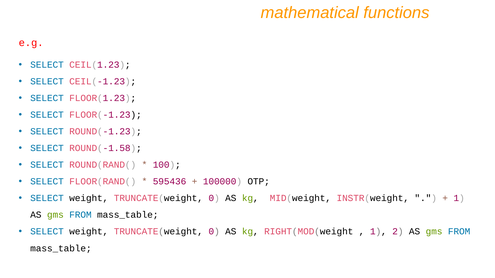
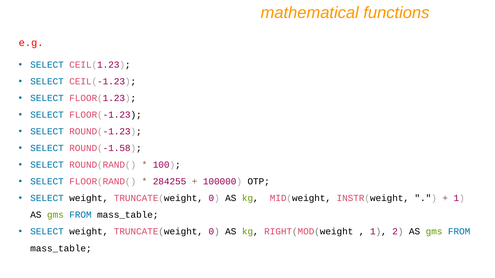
595436: 595436 -> 284255 (170, 182)
